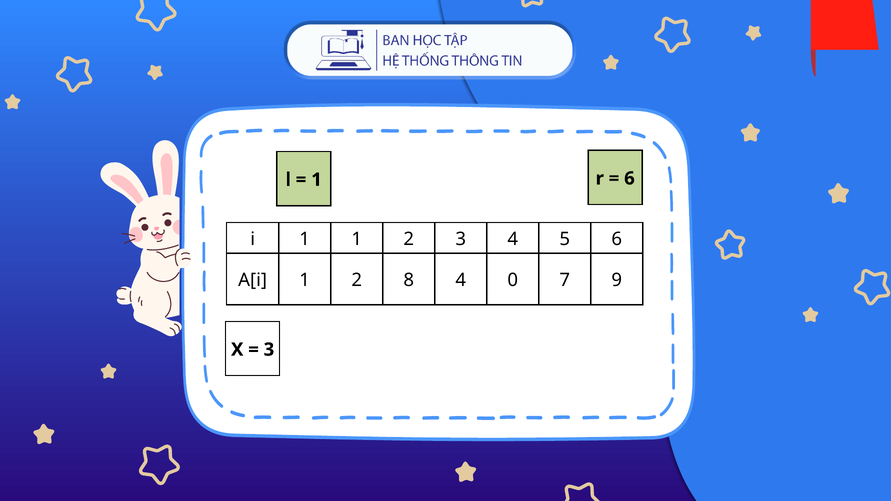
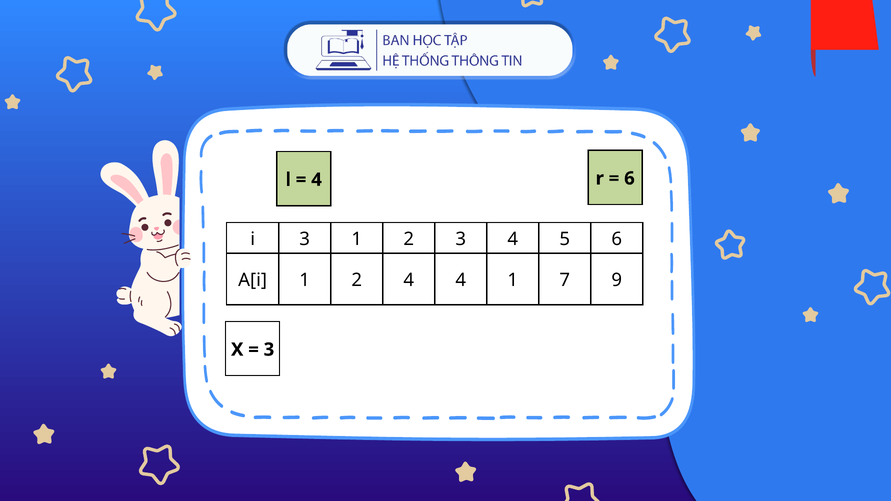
1: 1 -> 4 (317, 180)
i 1: 1 -> 3 (305, 239)
2 8: 8 -> 4 (409, 280)
4 0: 0 -> 1 (513, 280)
